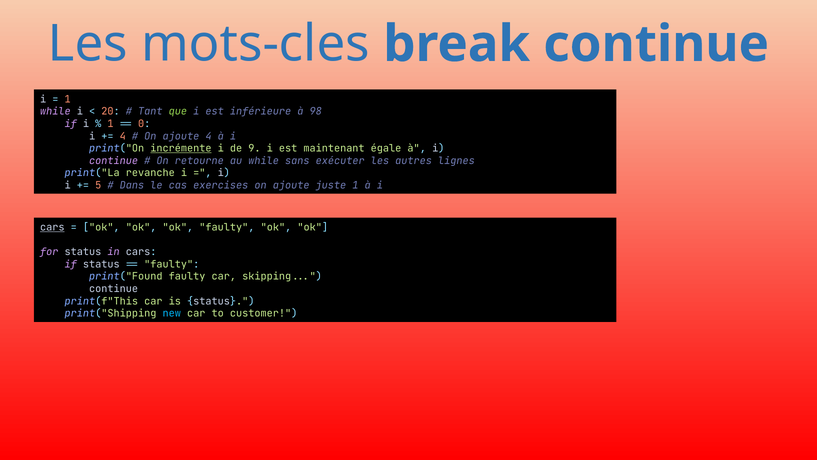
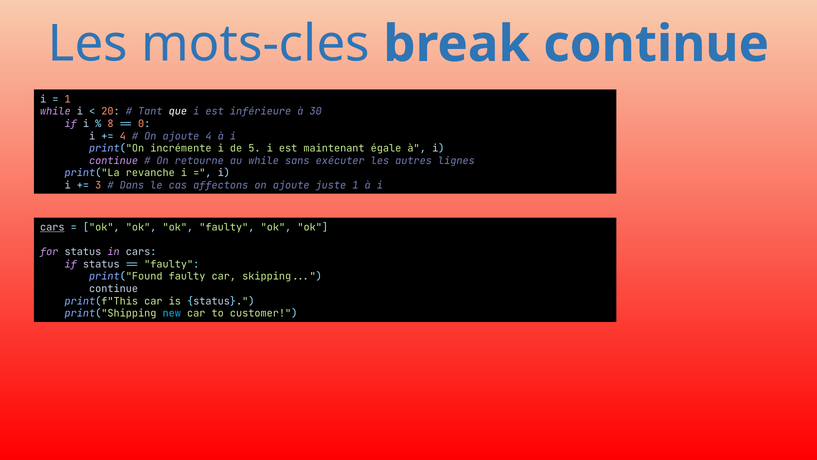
que colour: light green -> white (178, 112)
98: 98 -> 30 (316, 112)
1: 1 -> 8 (111, 124)
incrémente underline: present -> none (181, 148)
9: 9 -> 5 (254, 148)
5: 5 -> 3 (98, 185)
exercises: exercises -> affectons (221, 185)
